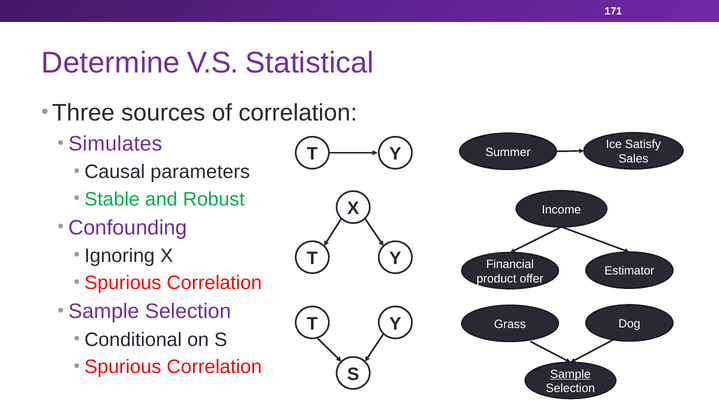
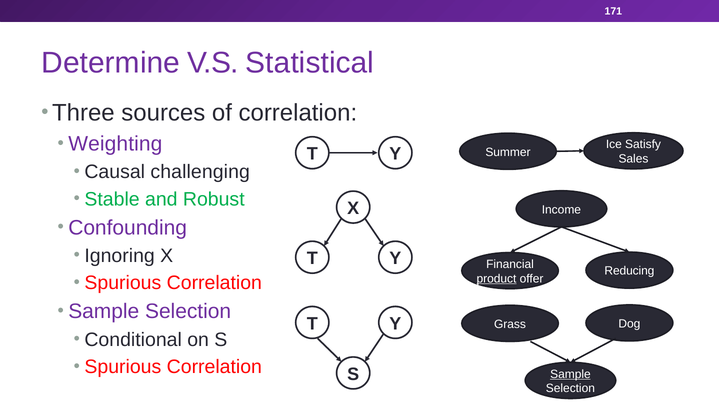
Simulates: Simulates -> Weighting (115, 144)
parameters: parameters -> challenging (200, 172)
Estimator: Estimator -> Reducing (629, 271)
product underline: none -> present (496, 279)
